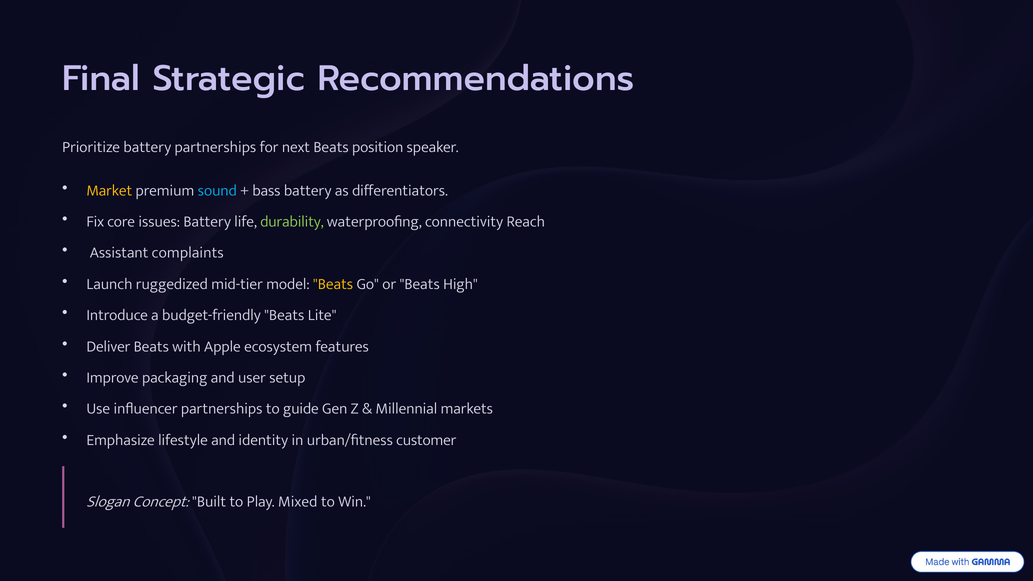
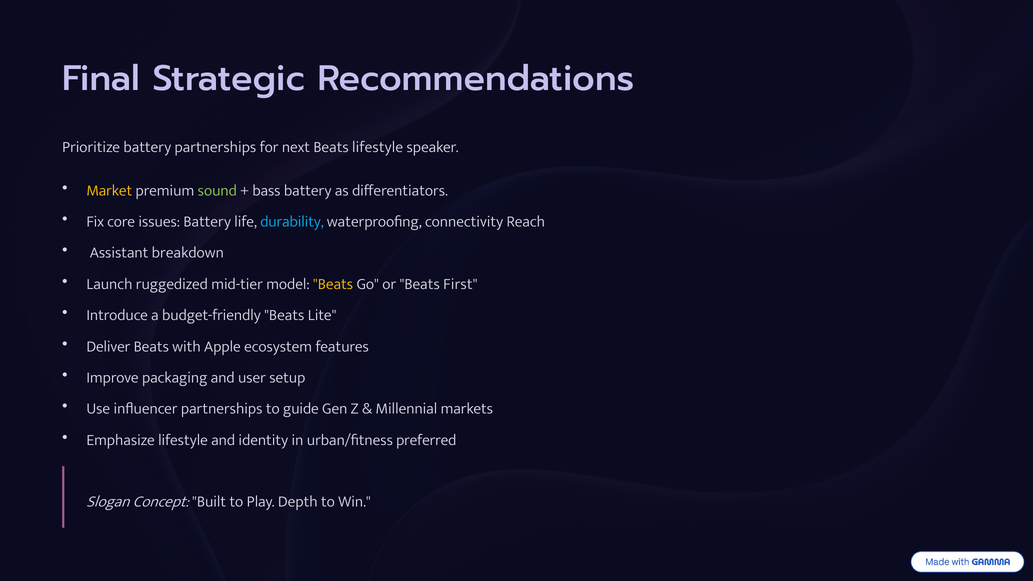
Beats position: position -> lifestyle (378, 147)
sound colour: light blue -> light green (217, 190)
durability colour: light green -> light blue (292, 222)
complaints: complaints -> breakdown (188, 253)
High: High -> First (460, 284)
customer: customer -> preferred (426, 440)
Mixed: Mixed -> Depth (298, 502)
